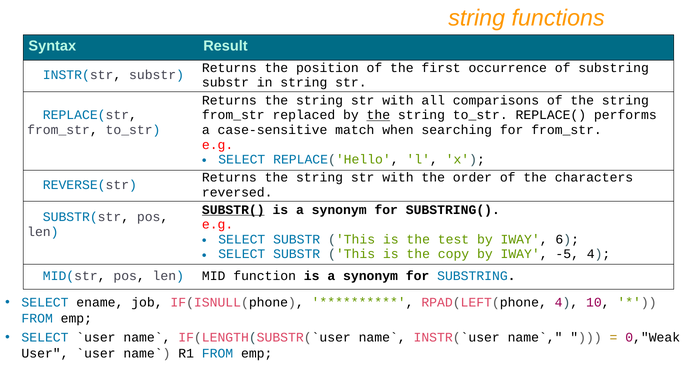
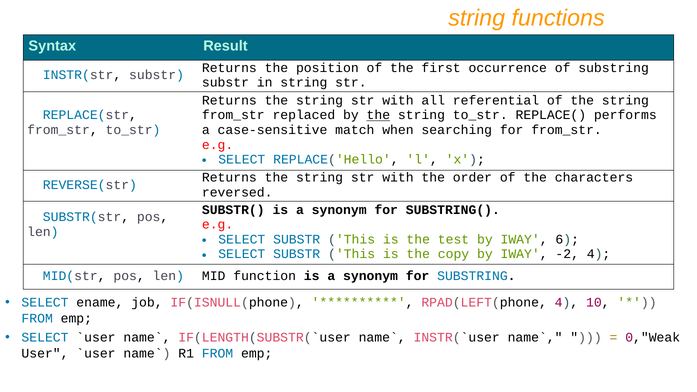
comparisons: comparisons -> referential (496, 100)
SUBSTR( underline: present -> none (233, 210)
-5: -5 -> -2 (567, 254)
